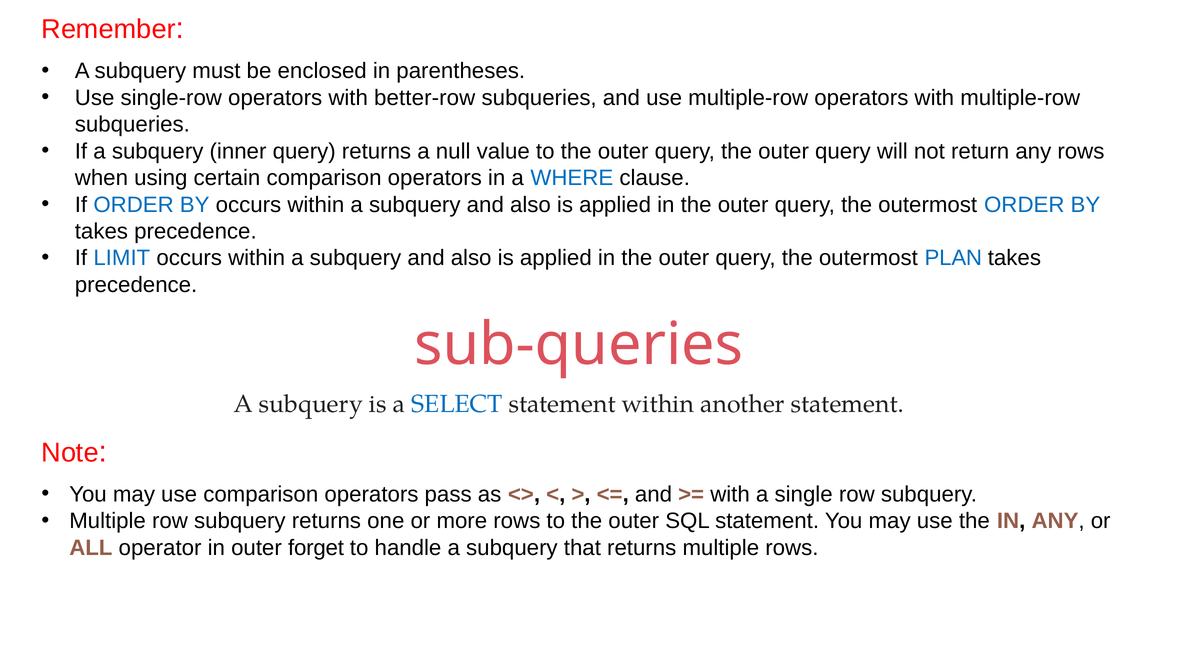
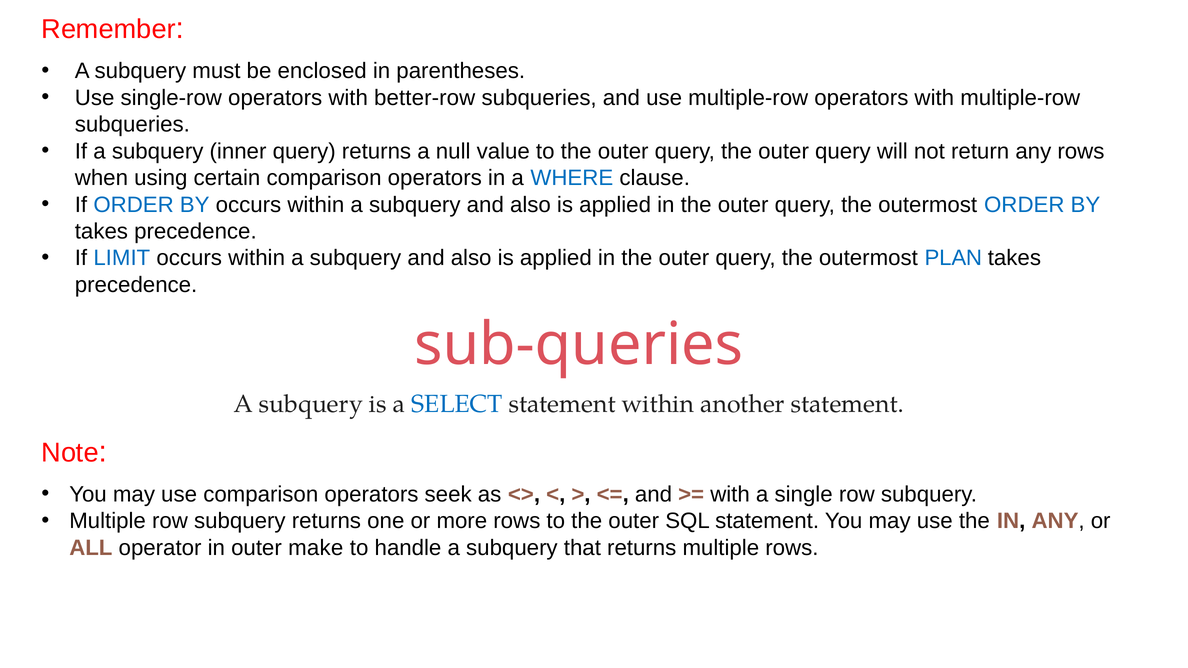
pass: pass -> seek (448, 494)
forget: forget -> make (316, 548)
